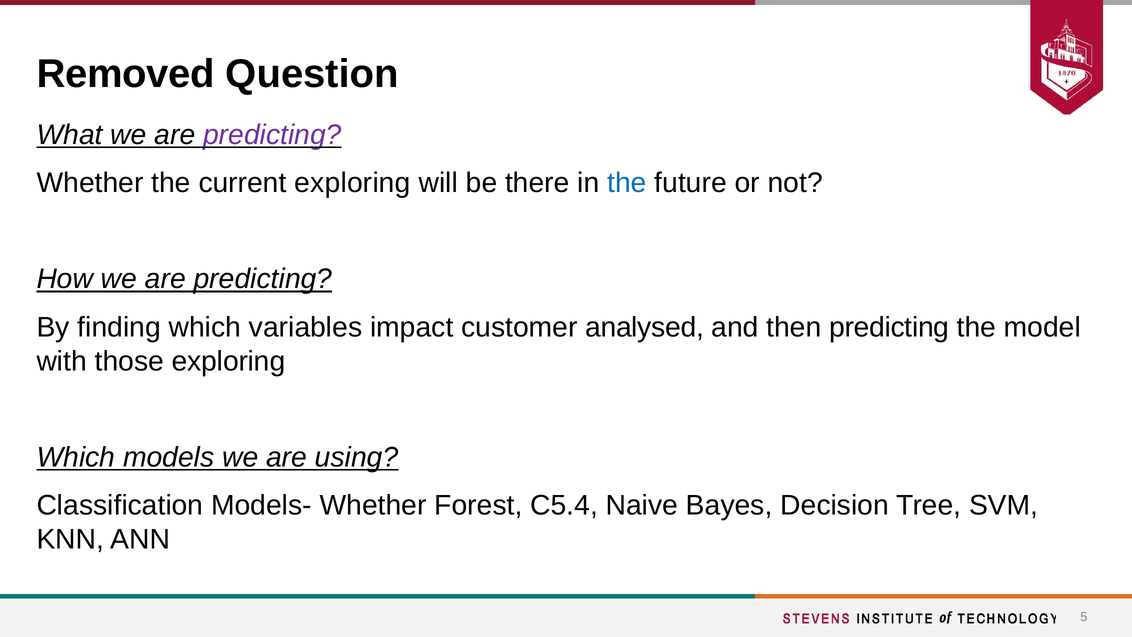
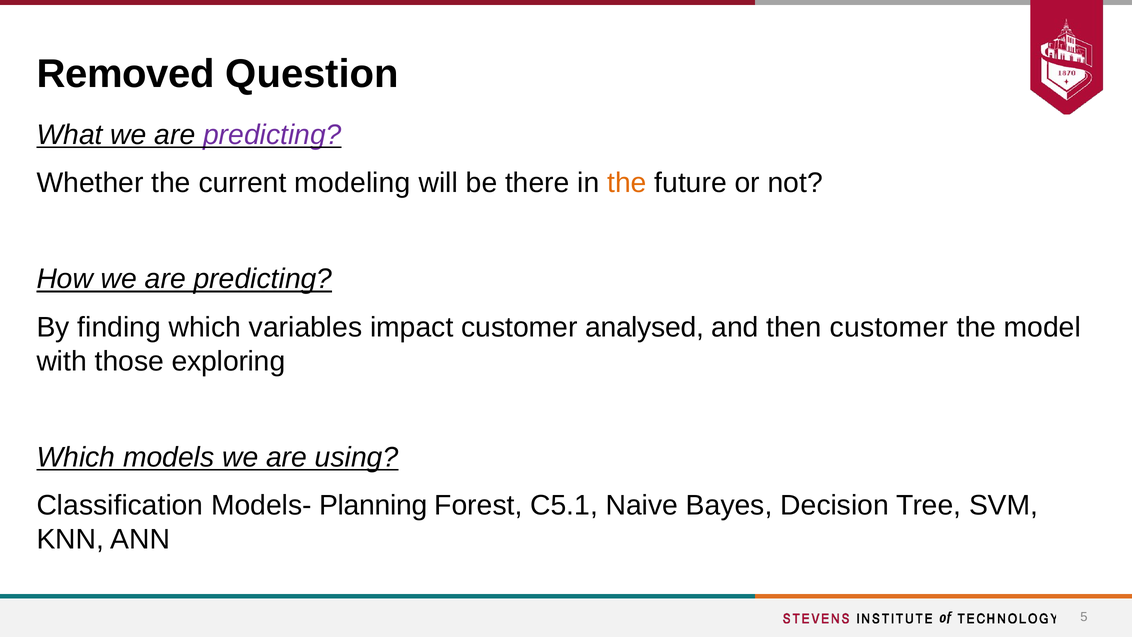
current exploring: exploring -> modeling (353, 183)
the colour: blue -> orange (627, 183)
then predicting: predicting -> customer (889, 327)
Models- Whether: Whether -> Planning (373, 505)
C5.4: C5.4 -> C5.1 (564, 505)
